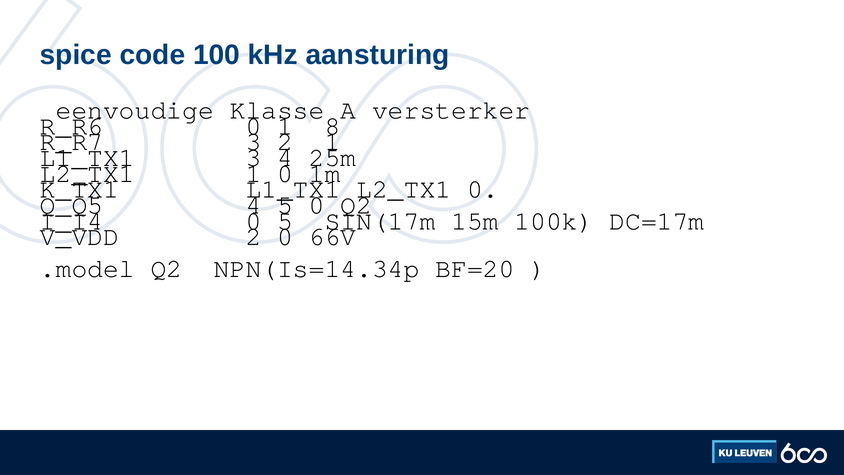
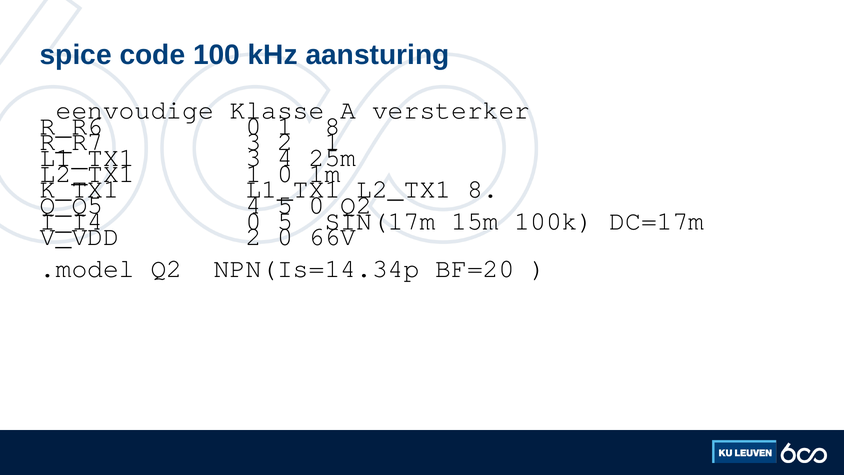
L2_TX1 0: 0 -> 8 (483, 189)
